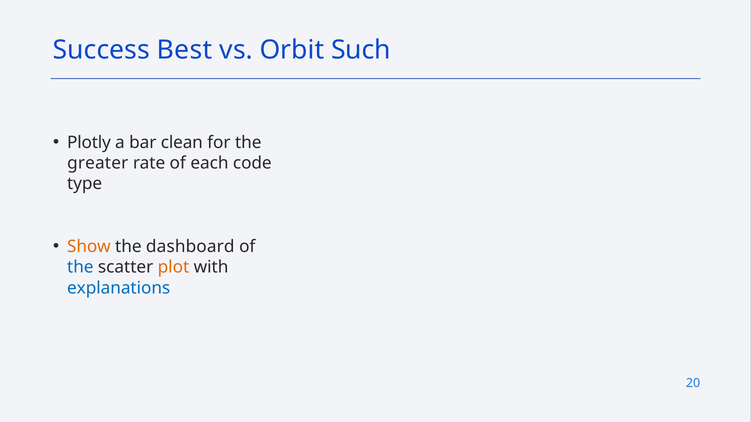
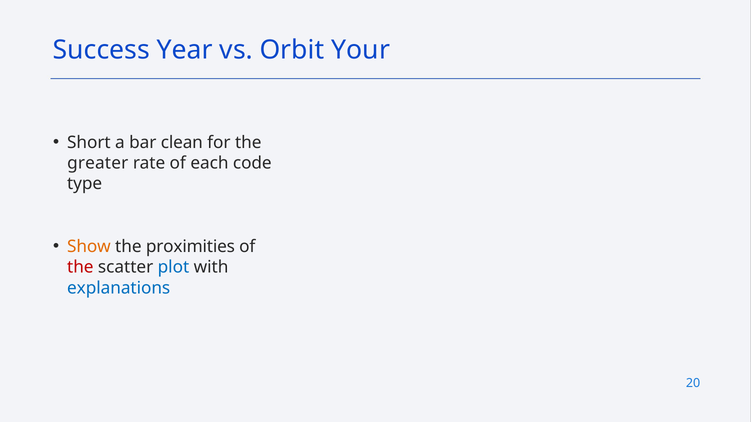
Best: Best -> Year (185, 50)
Such: Such -> Your (361, 50)
Plotly: Plotly -> Short (89, 143)
dashboard: dashboard -> proximities (190, 247)
the colour: blue -> red (80, 268)
plot colour: orange -> blue (173, 268)
